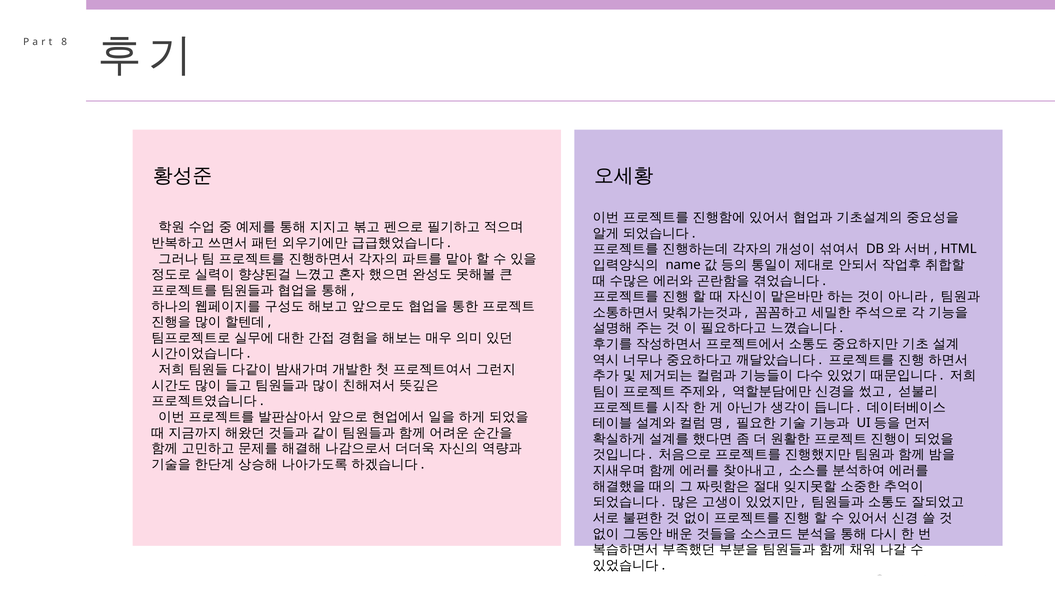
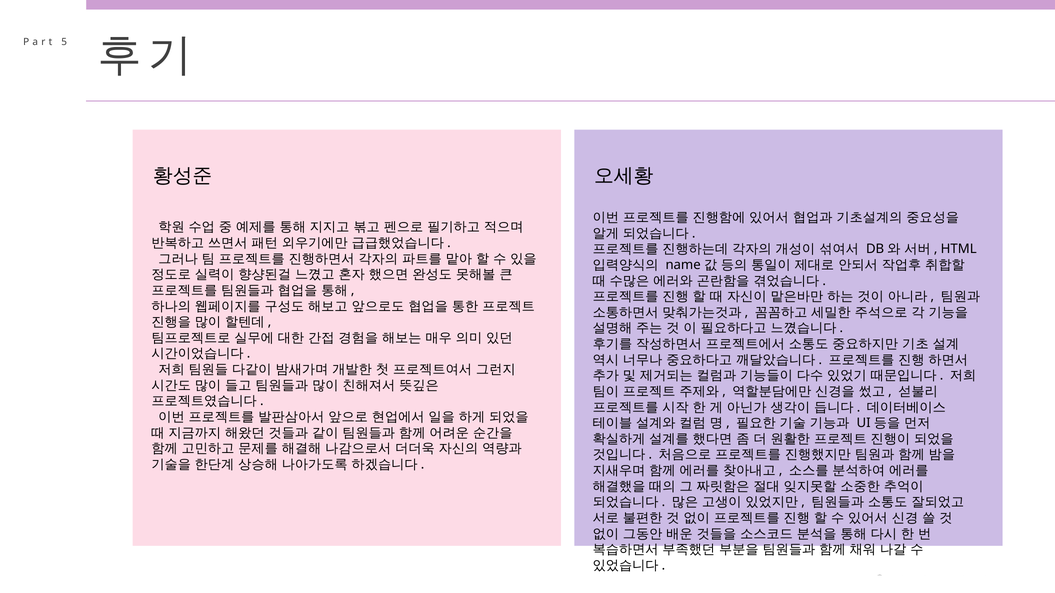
8: 8 -> 5 (64, 42)
